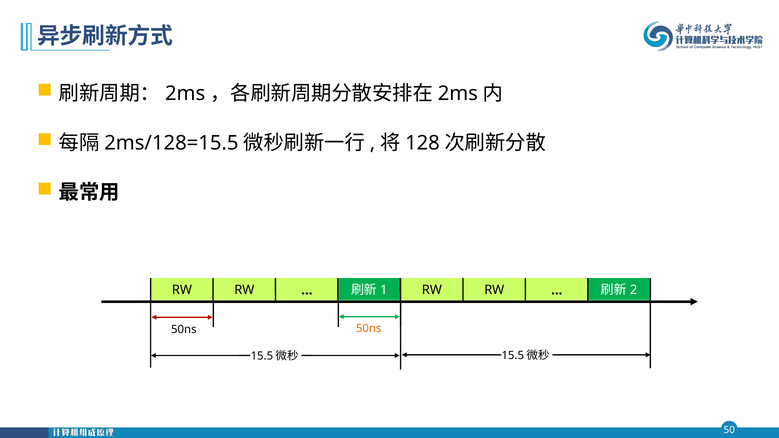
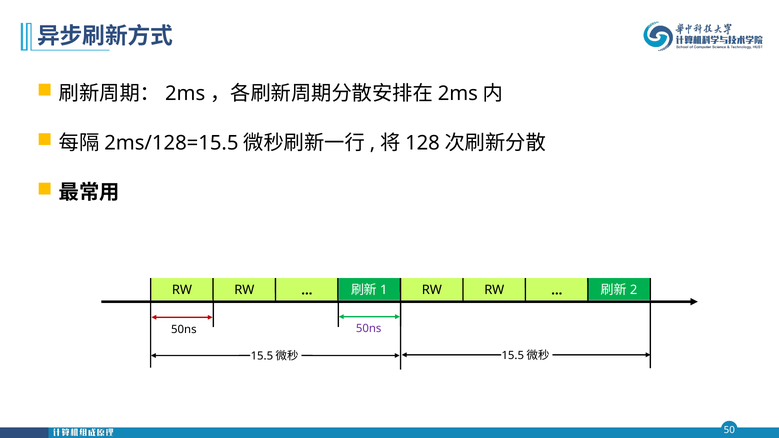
50ns colour: orange -> purple (369, 329)
